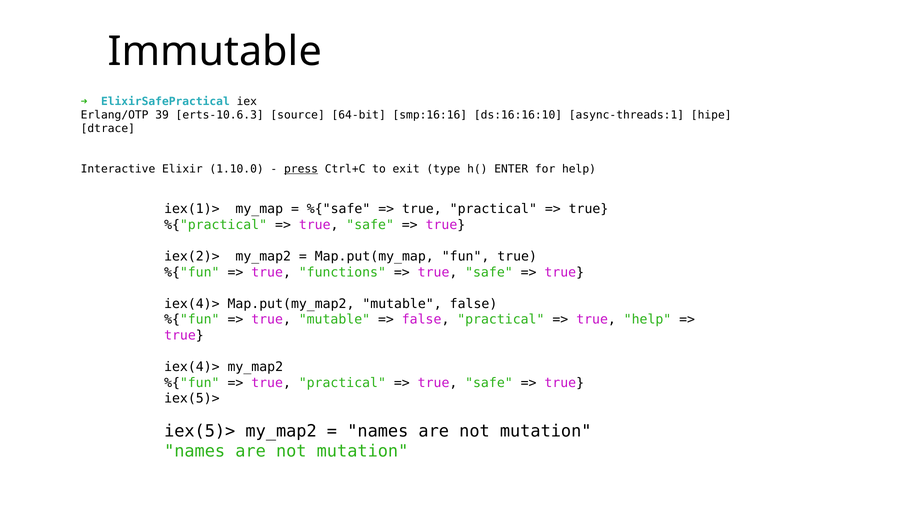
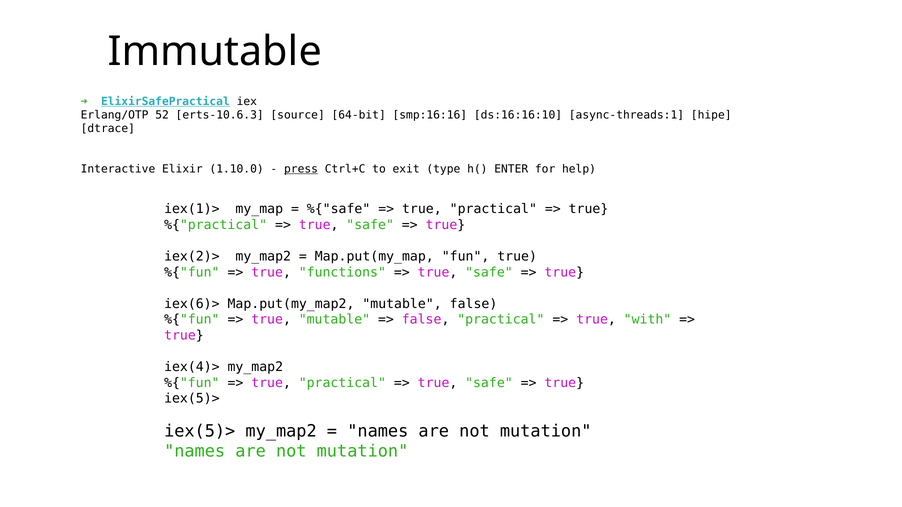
ElixirSafePractical underline: none -> present (165, 101)
39: 39 -> 52 (162, 115)
iex(4)>: iex(4)> -> iex(6)> (192, 304)
true help: help -> with (648, 320)
